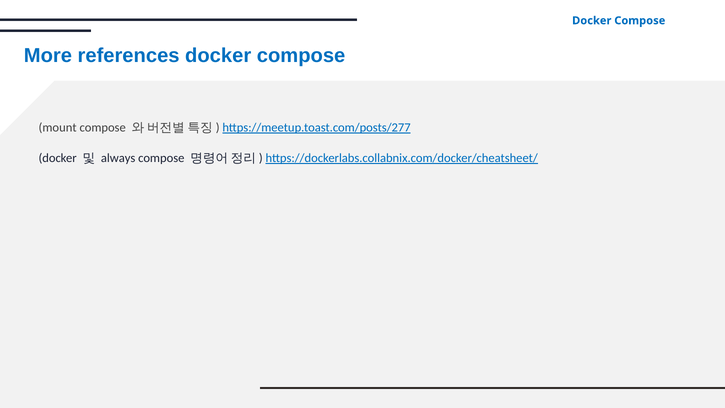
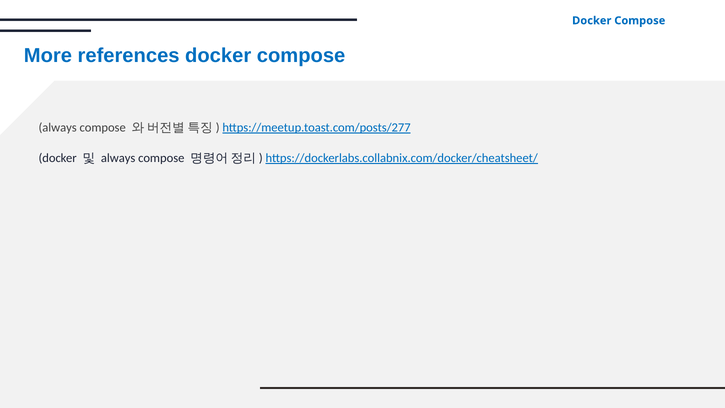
mount: mount -> always (58, 128)
